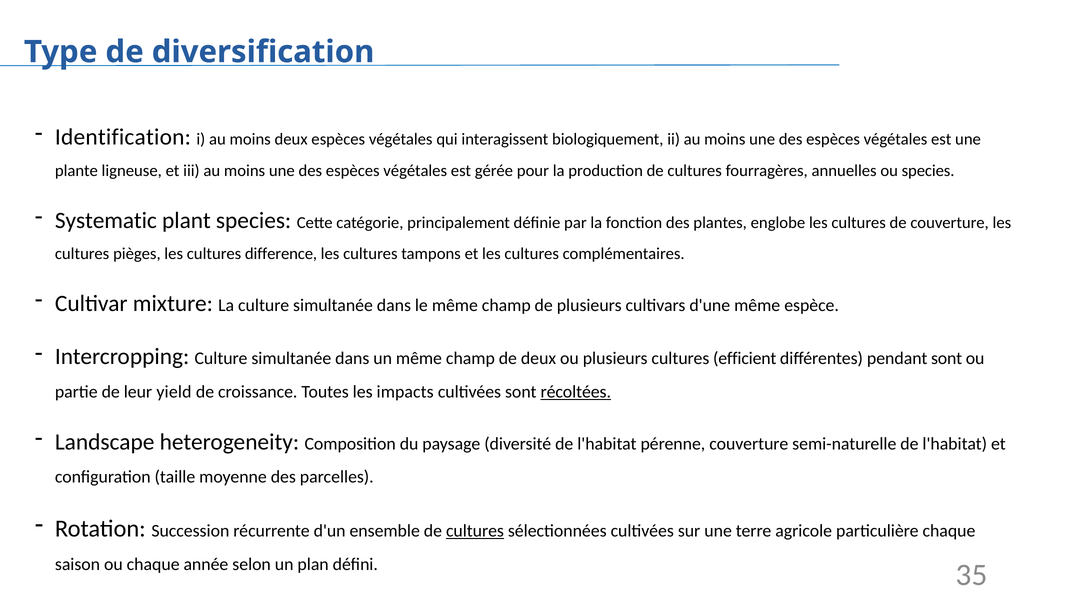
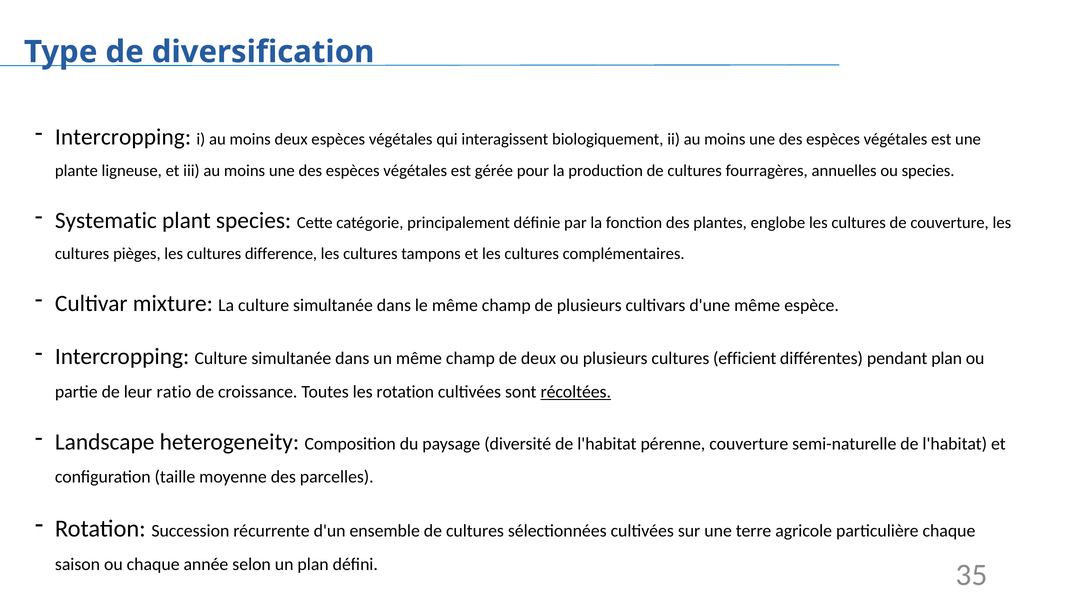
Identification: Identification -> Intercropping (123, 137)
pendant sont: sont -> plan (947, 359)
yield: yield -> ratio (174, 392)
les impacts: impacts -> rotation (405, 392)
cultures underline: present -> none (475, 531)
